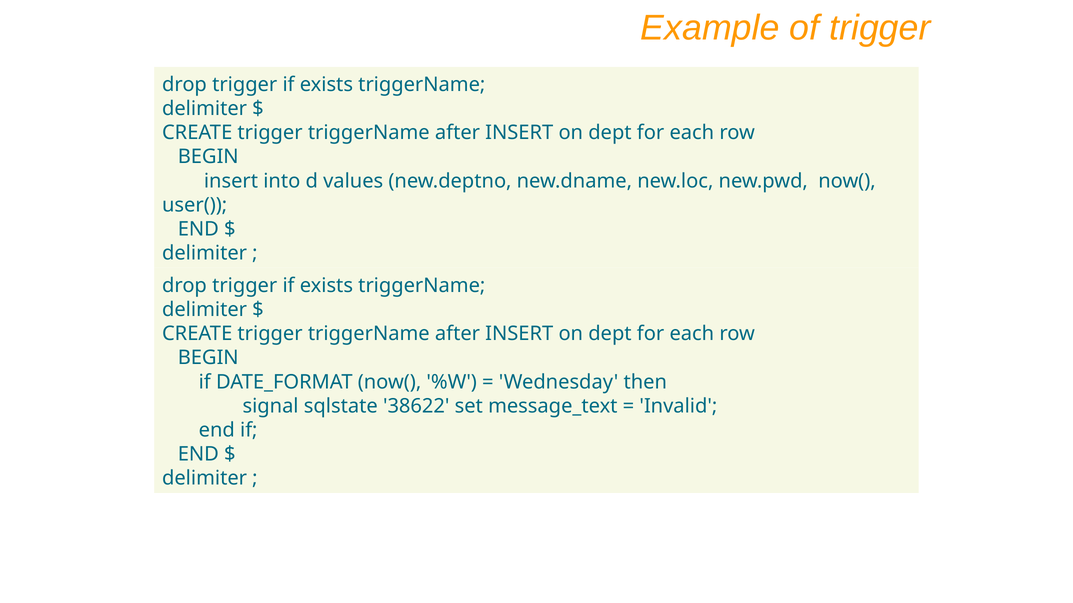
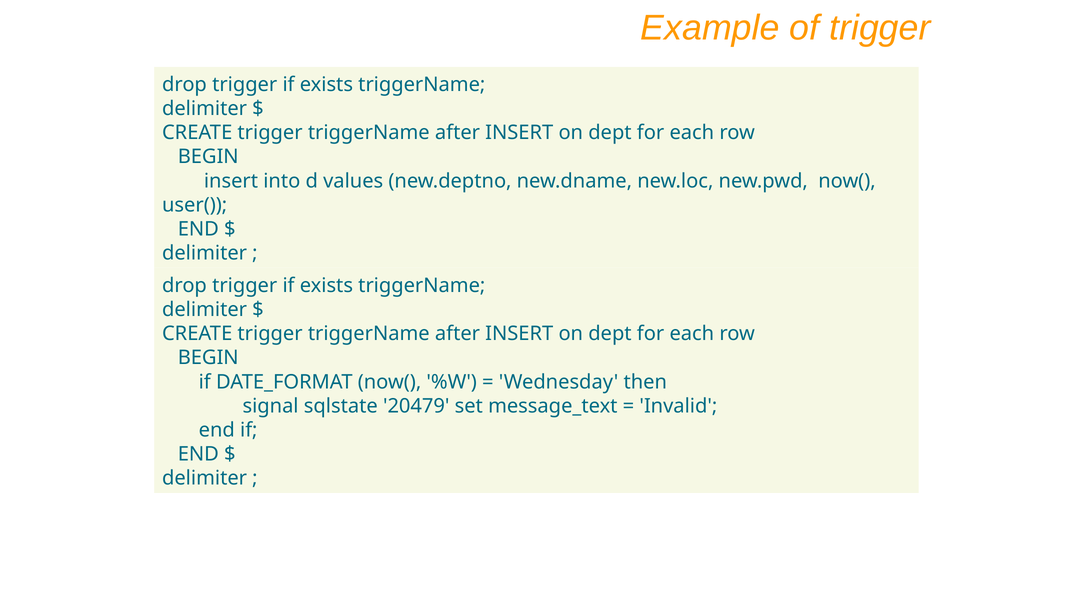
38622: 38622 -> 20479 (416, 406)
